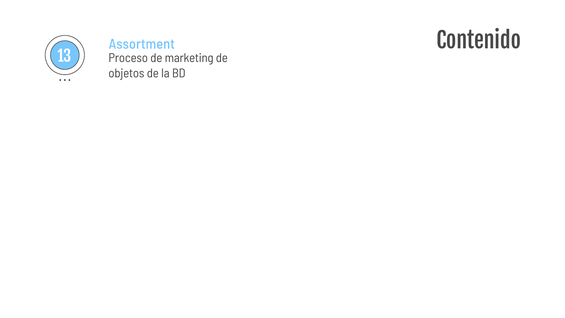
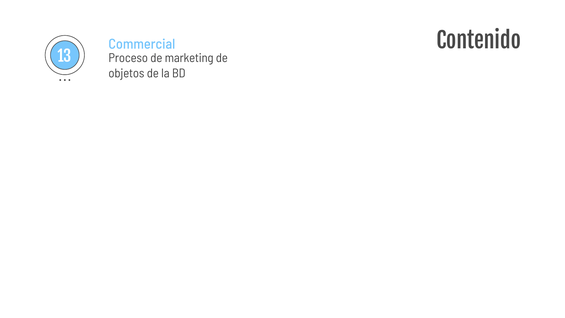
Assortment: Assortment -> Commercial (142, 44)
